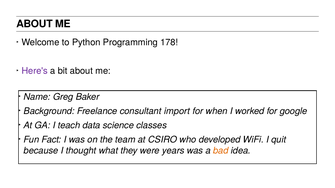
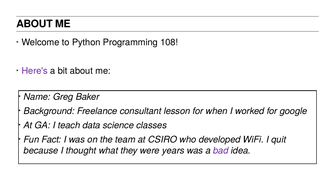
178: 178 -> 108 (169, 42)
import: import -> lesson (177, 111)
bad colour: orange -> purple (221, 151)
